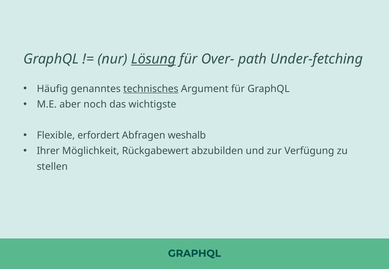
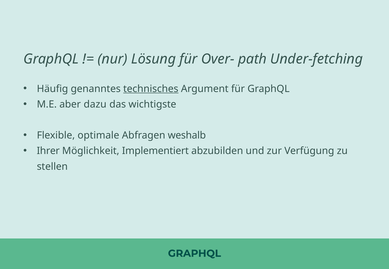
Lösung underline: present -> none (153, 59)
noch: noch -> dazu (95, 104)
erfordert: erfordert -> optimale (98, 136)
Rückgabewert: Rückgabewert -> Implementiert (155, 151)
